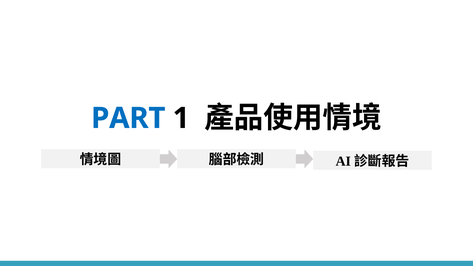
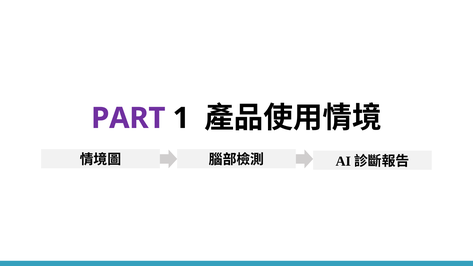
PART colour: blue -> purple (128, 118)
